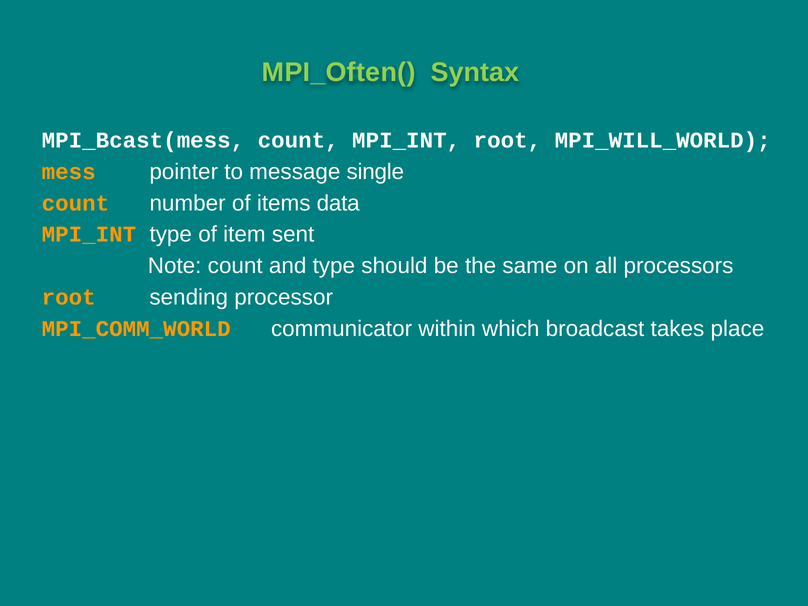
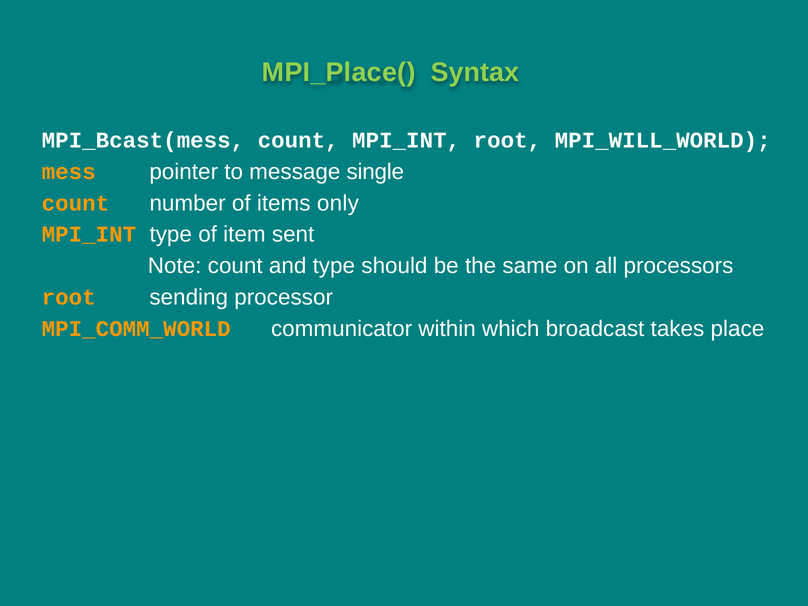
MPI_Often(: MPI_Often( -> MPI_Place( (339, 73)
data: data -> only (338, 203)
